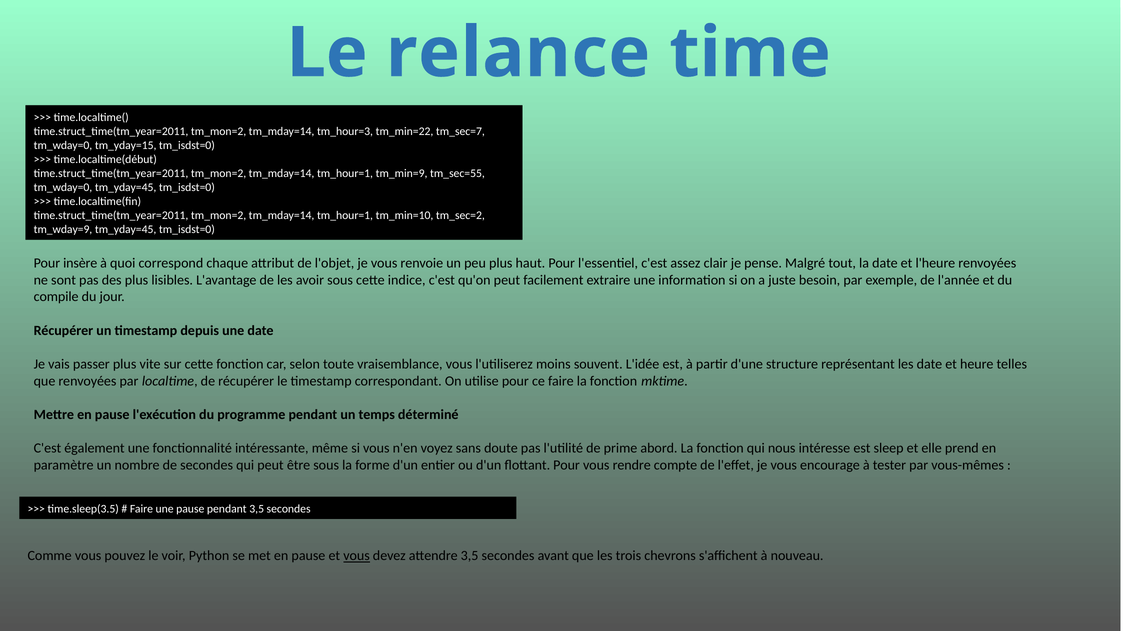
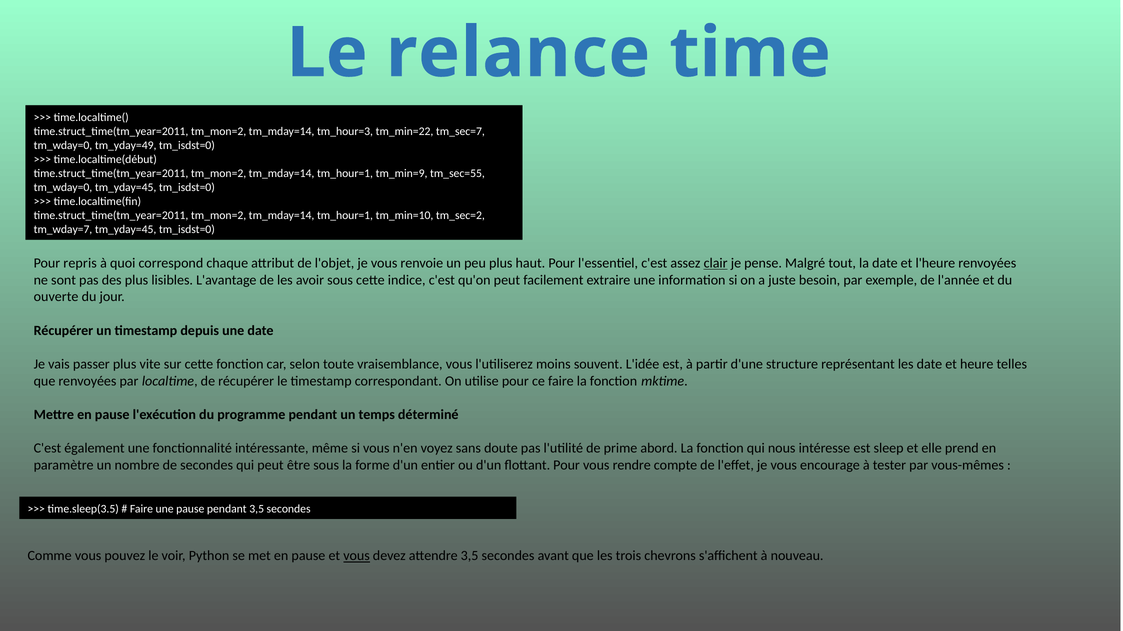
tm_yday=15: tm_yday=15 -> tm_yday=49 (126, 145)
tm_wday=9: tm_wday=9 -> tm_wday=7 (63, 230)
insère: insère -> repris (80, 263)
clair underline: none -> present (716, 263)
compile: compile -> ouverte (56, 297)
